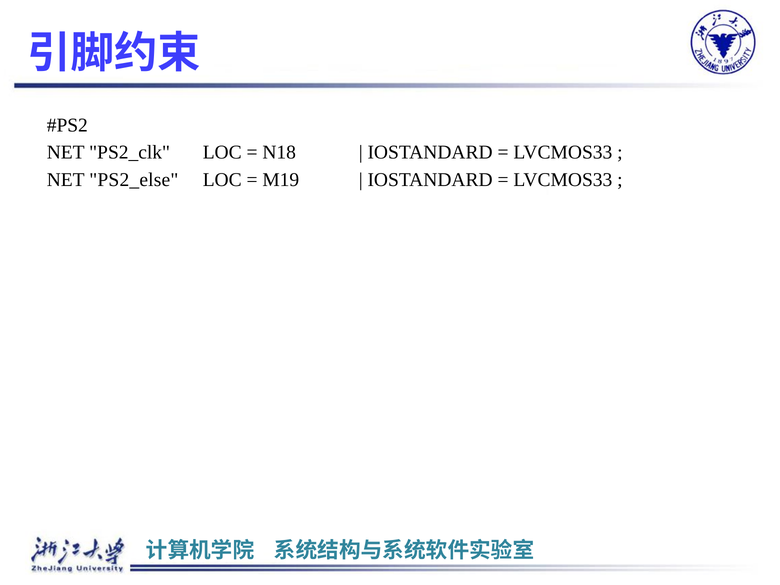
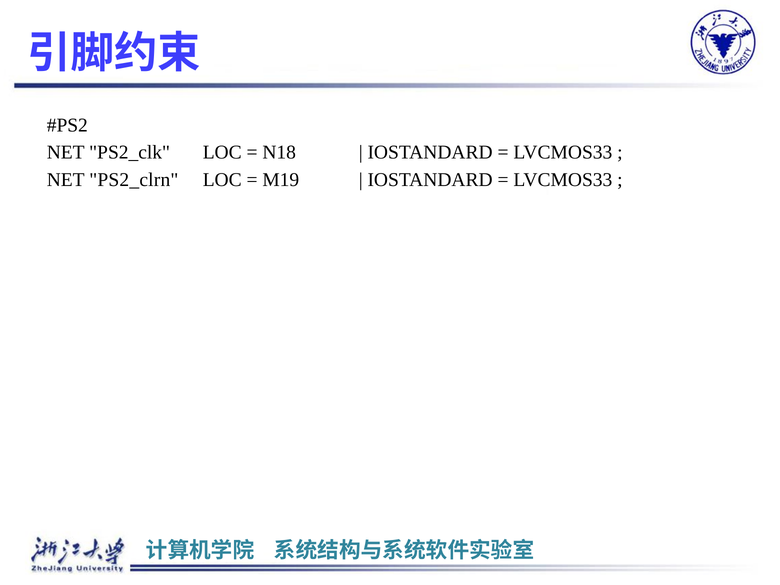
PS2_else: PS2_else -> PS2_clrn (134, 180)
